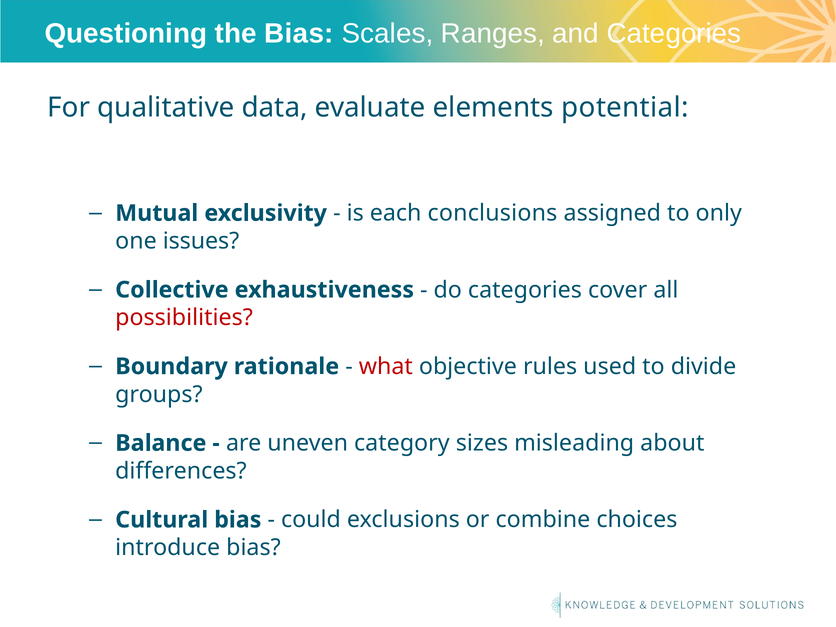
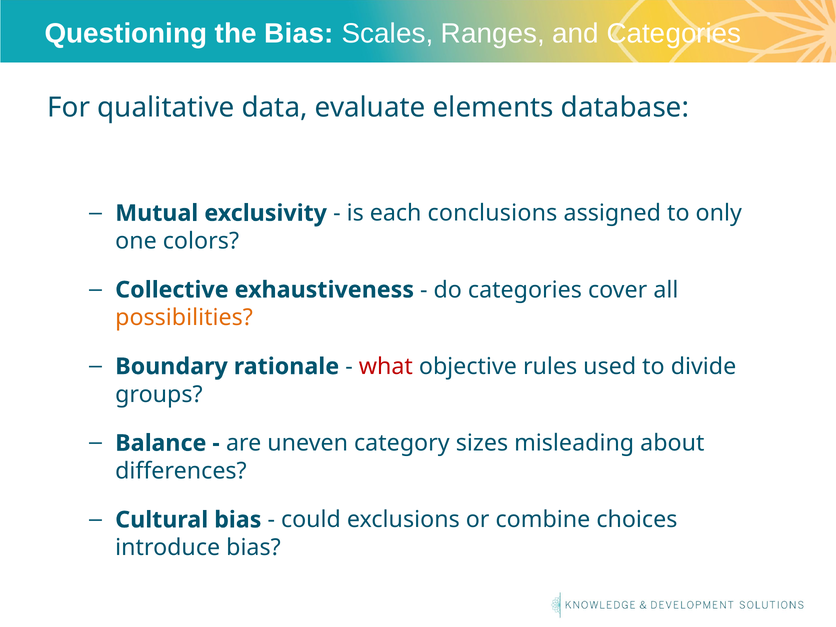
potential: potential -> database (625, 108)
issues: issues -> colors (201, 241)
possibilities colour: red -> orange (184, 318)
